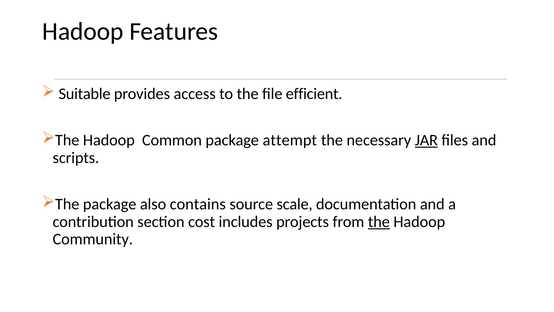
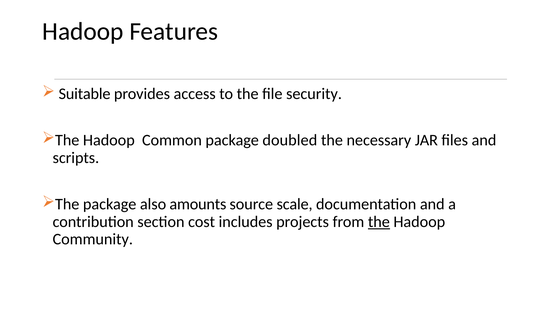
efficient: efficient -> security (314, 94)
attempt: attempt -> doubled (290, 140)
JAR underline: present -> none (426, 140)
contains: contains -> amounts (198, 204)
